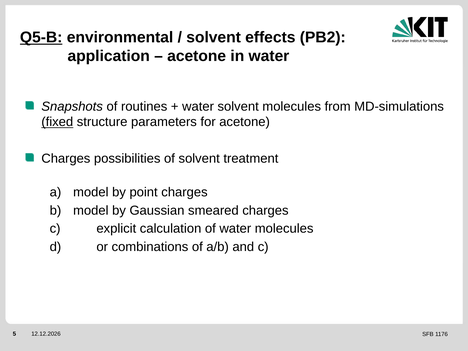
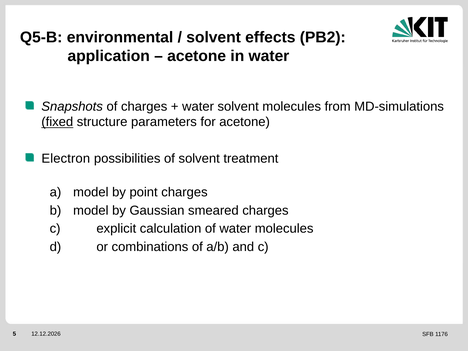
Q5-B underline: present -> none (41, 37)
of routines: routines -> charges (144, 106)
Charges: Charges -> Electron (66, 158)
